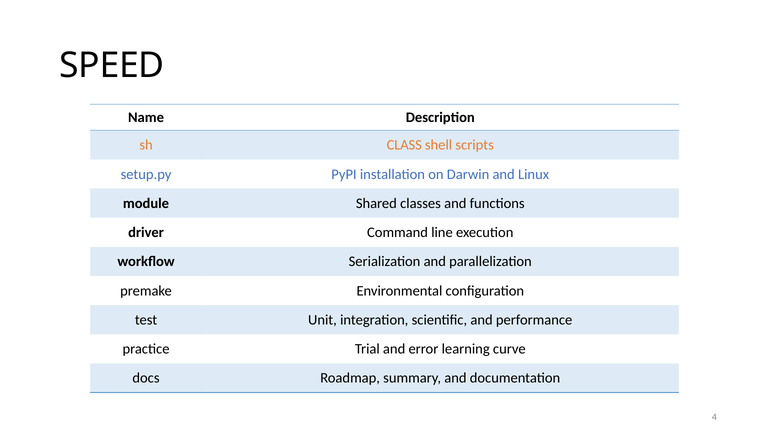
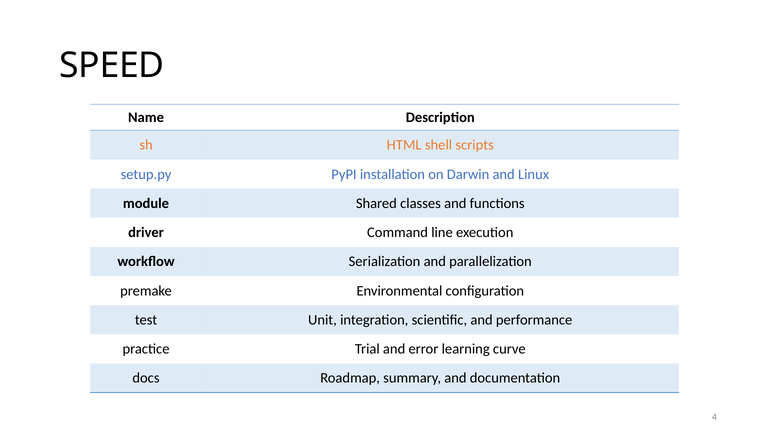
CLASS: CLASS -> HTML (404, 145)
